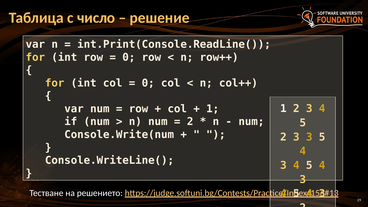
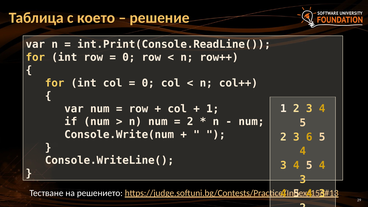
число: число -> което (96, 18)
3 3: 3 -> 6 (309, 137)
